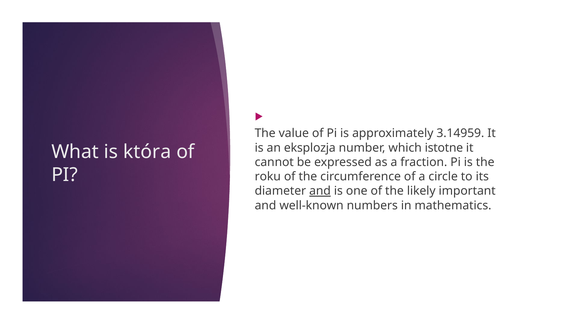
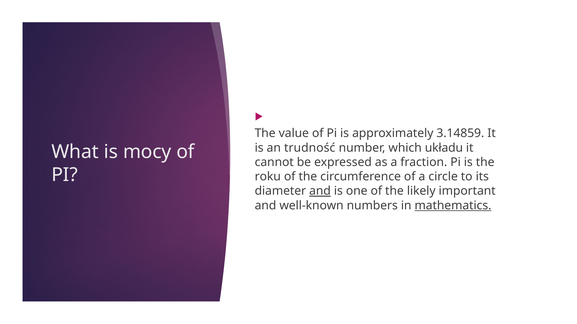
3.14959: 3.14959 -> 3.14859 (460, 134)
eksplozja: eksplozja -> trudność (310, 148)
istotne: istotne -> układu (444, 148)
która: która -> mocy (147, 152)
mathematics underline: none -> present (453, 206)
